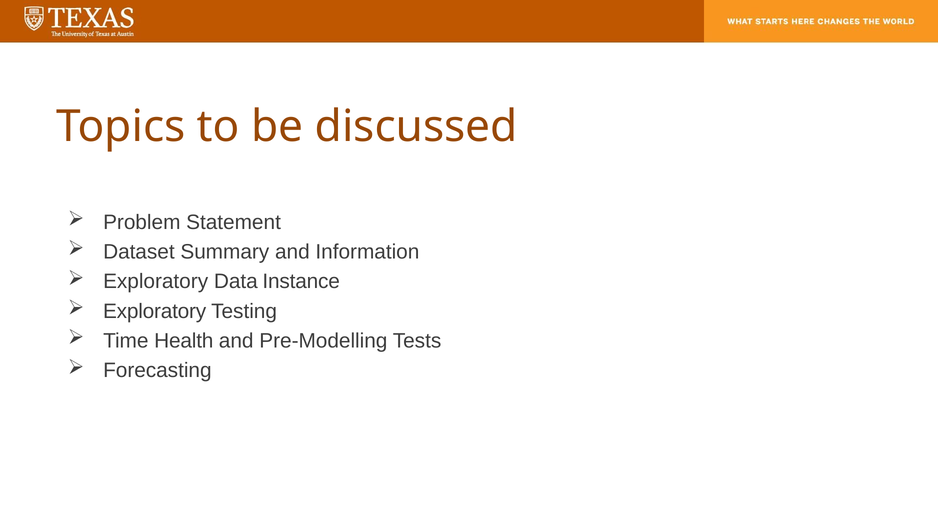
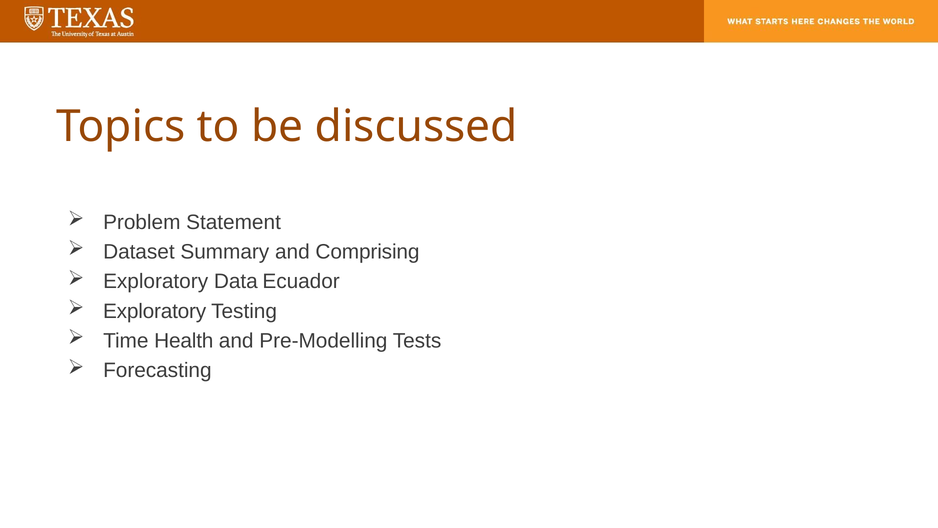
Information: Information -> Comprising (368, 252)
Instance: Instance -> Ecuador (301, 281)
